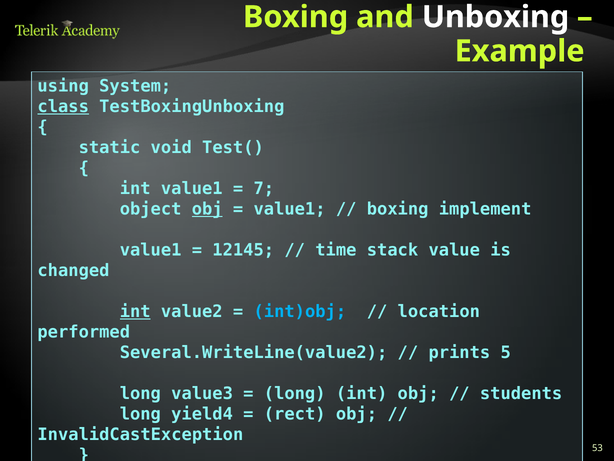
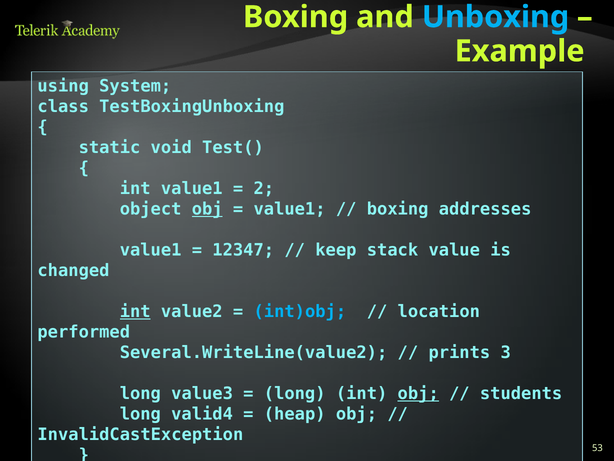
Unboxing colour: white -> light blue (496, 17)
class underline: present -> none (63, 107)
7: 7 -> 2 (264, 188)
implement: implement -> addresses (485, 209)
12145: 12145 -> 12347 (243, 250)
time: time -> keep (336, 250)
5: 5 -> 3 (506, 352)
obj underline: none -> present (418, 393)
yield4: yield4 -> valid4 (202, 414)
rect: rect -> heap (295, 414)
